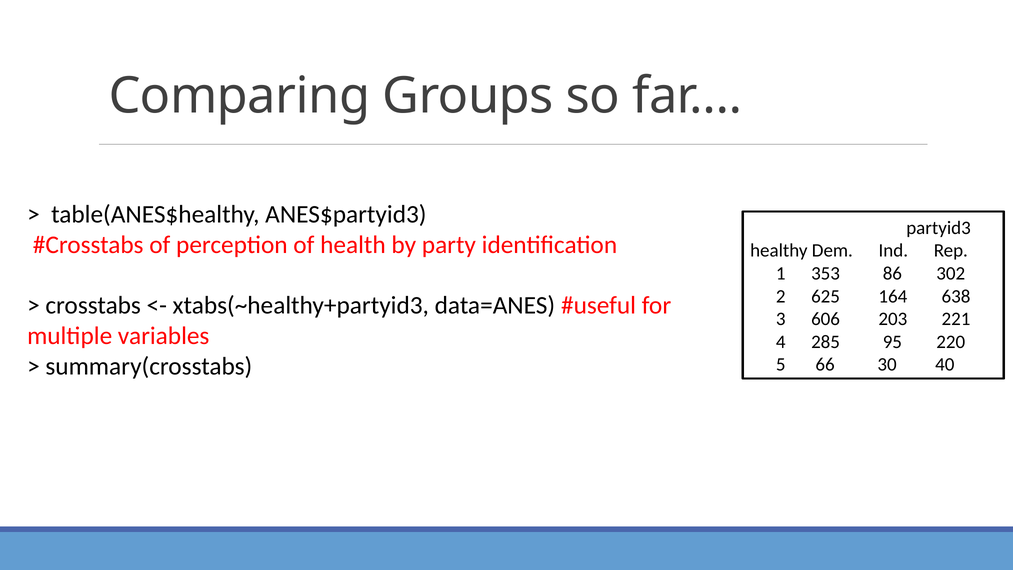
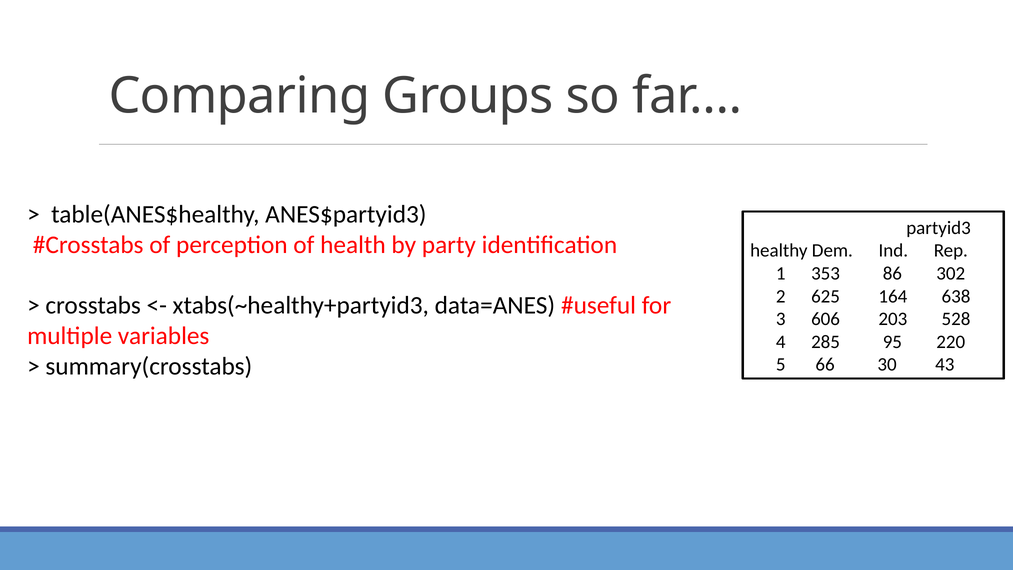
221: 221 -> 528 (956, 319)
40: 40 -> 43 (945, 365)
